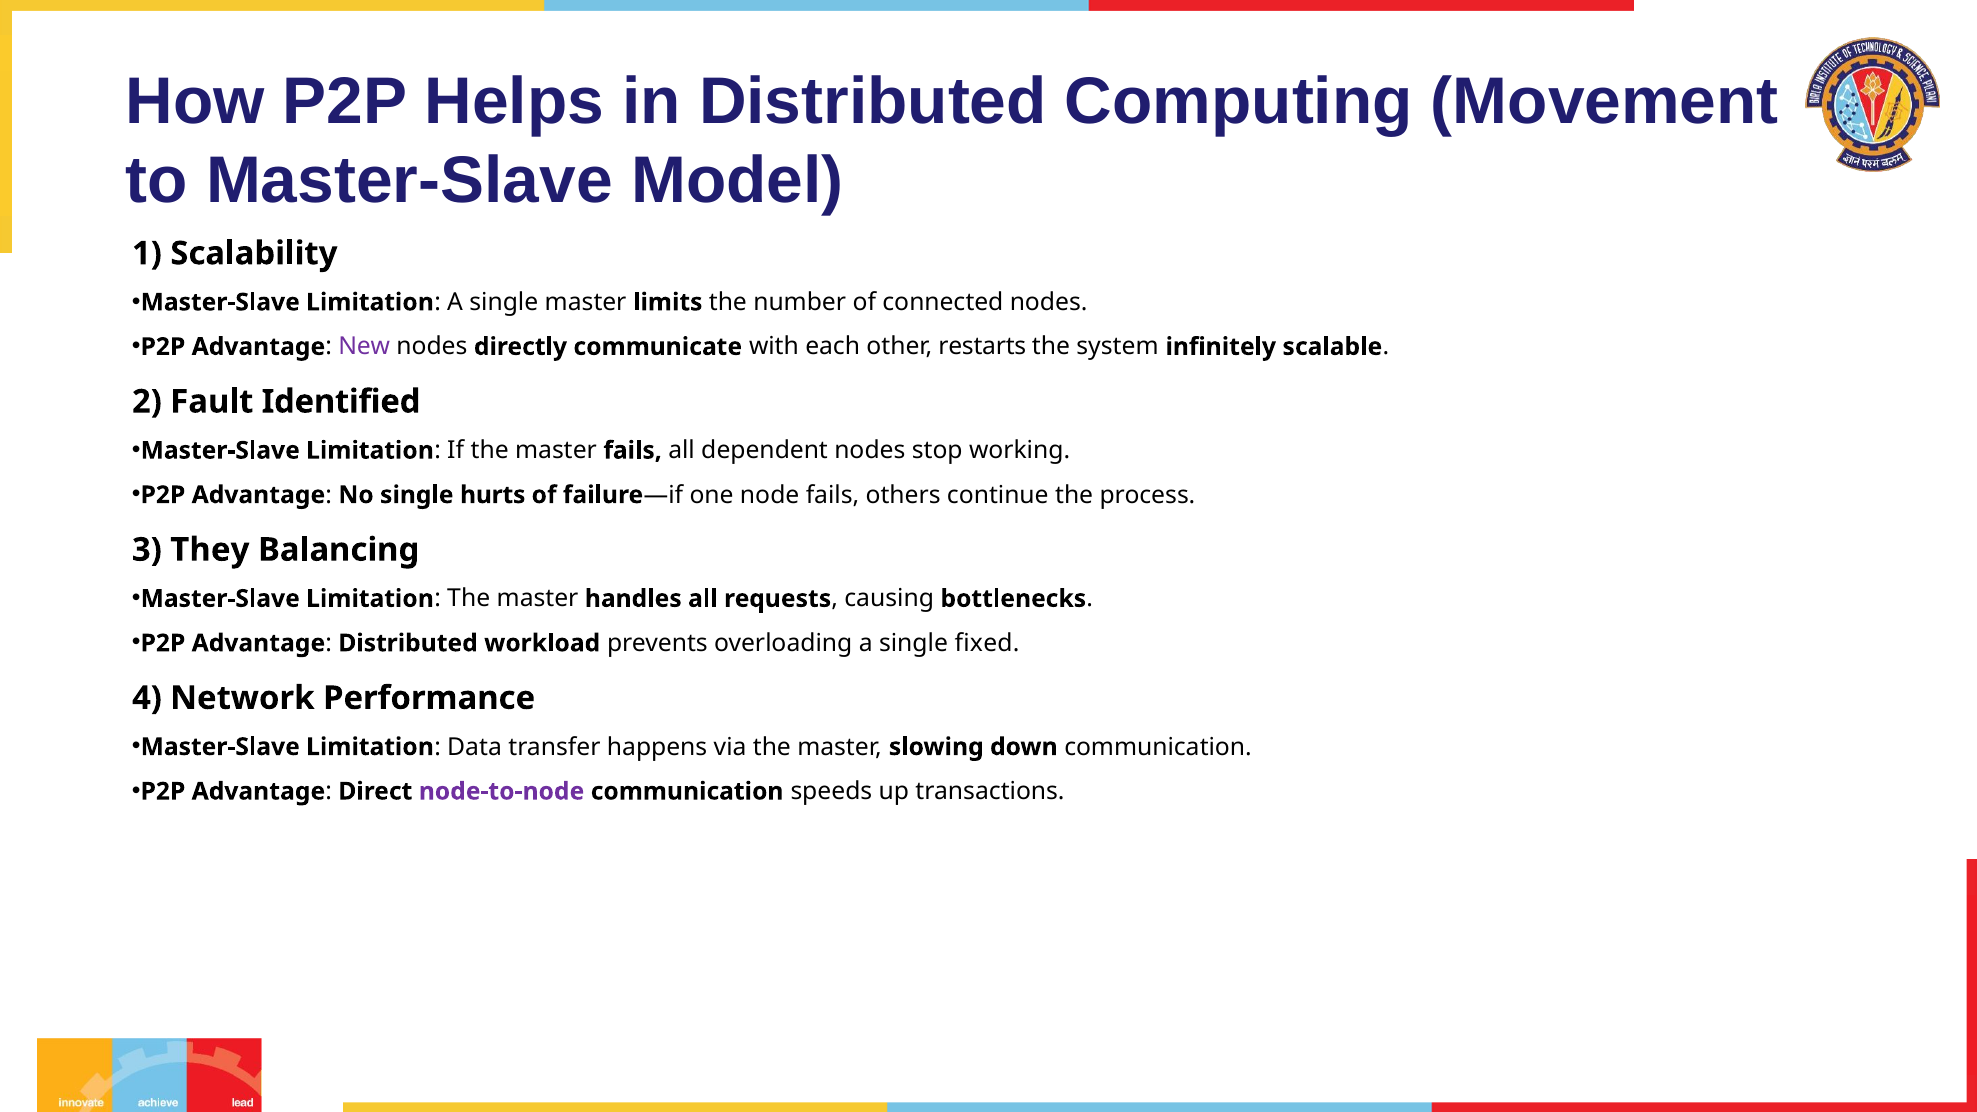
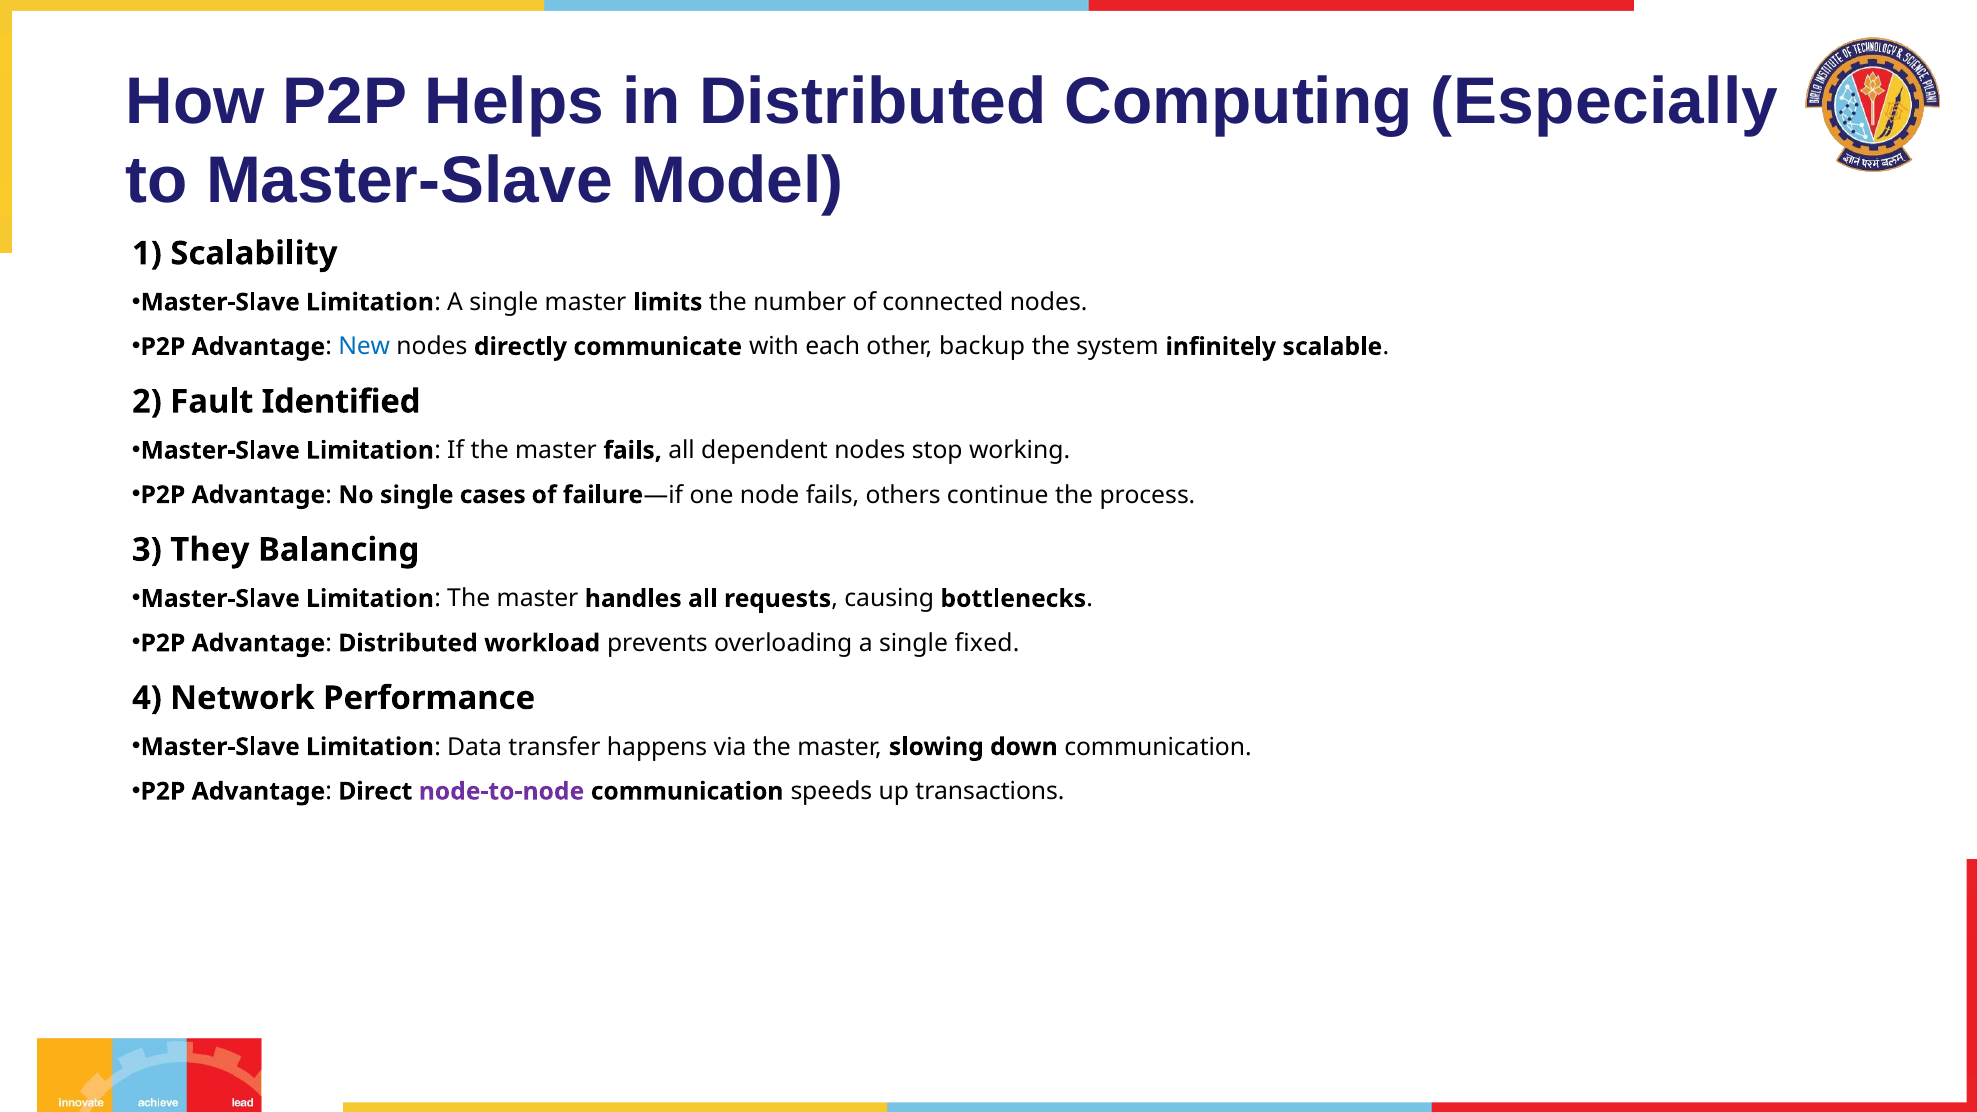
Movement: Movement -> Especially (1605, 101)
New colour: purple -> blue (364, 347)
restarts: restarts -> backup (982, 347)
hurts: hurts -> cases (493, 495)
